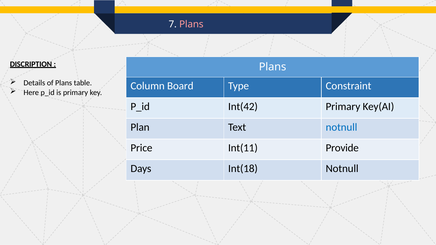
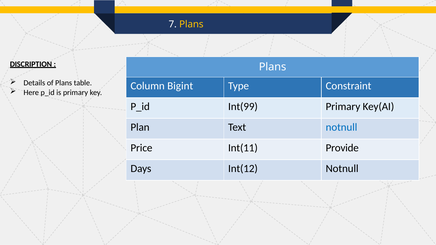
Plans colour: pink -> yellow (191, 24)
Board: Board -> Bigint (180, 86)
Int(42: Int(42 -> Int(99 (243, 107)
Int(18: Int(18 -> Int(12 (243, 169)
